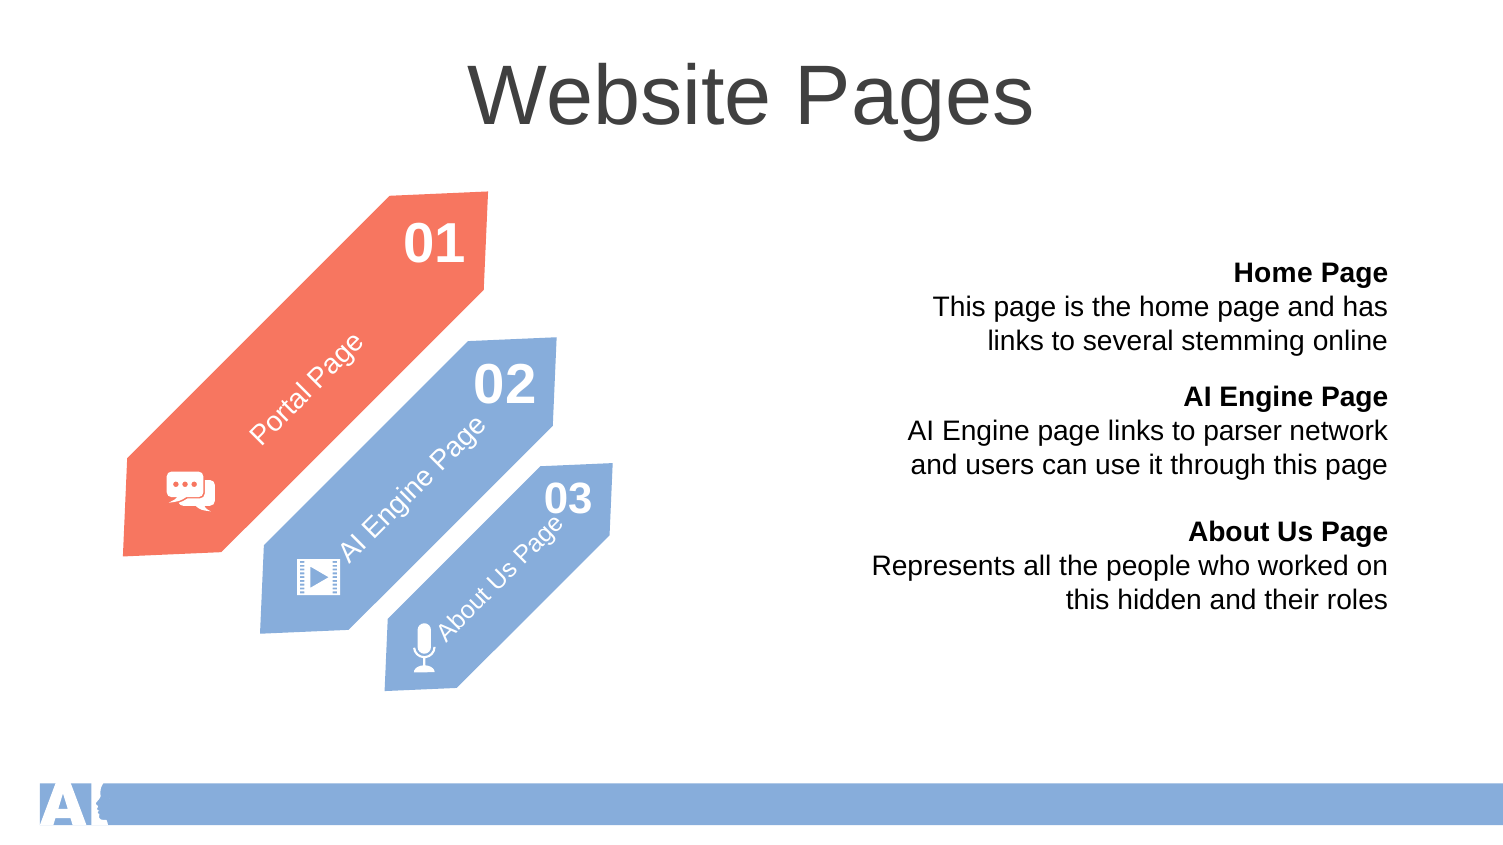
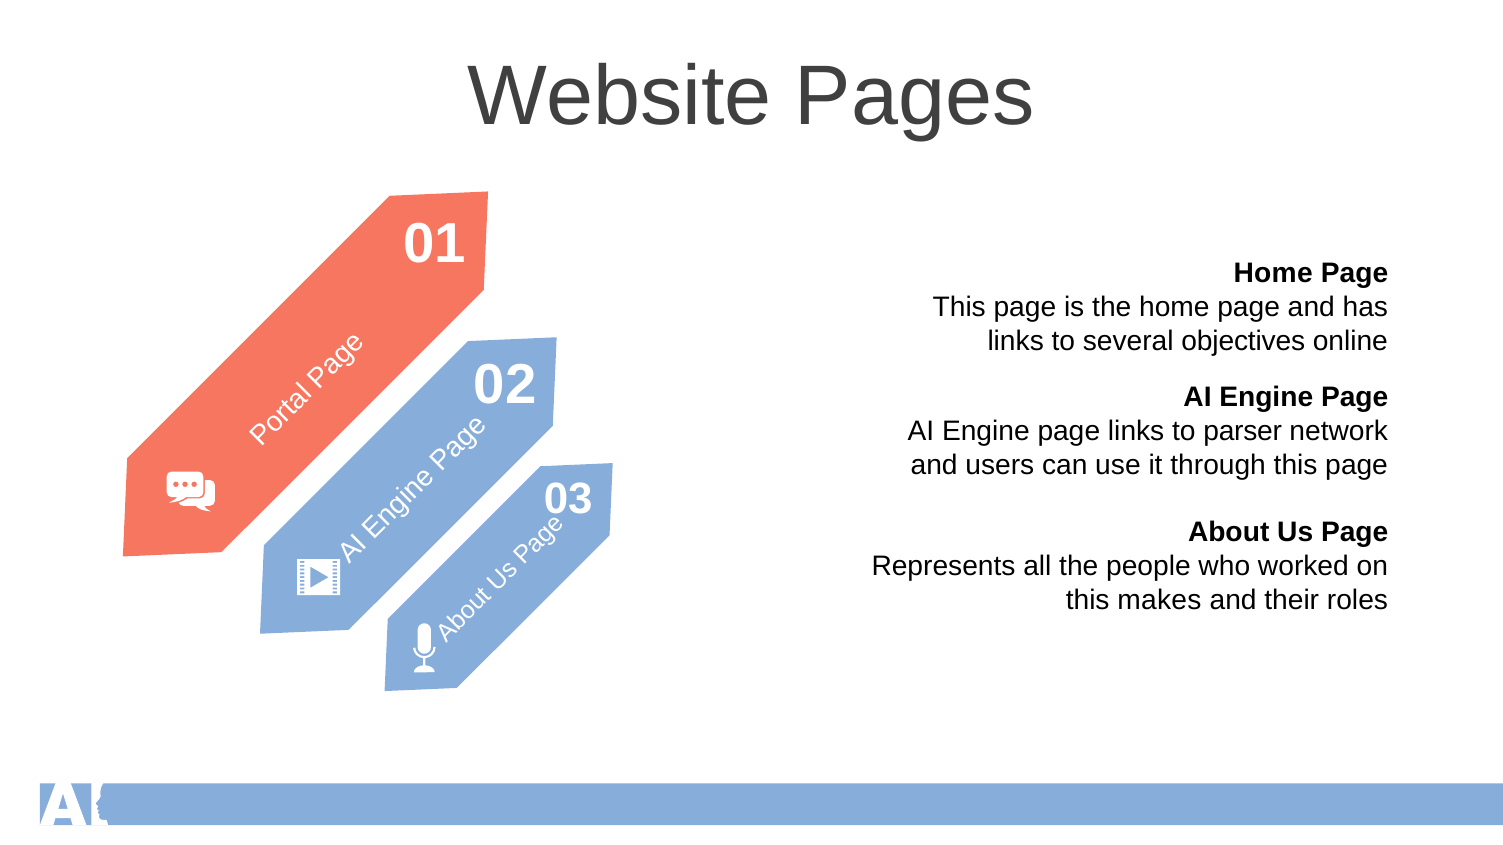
stemming: stemming -> objectives (1243, 341)
hidden: hidden -> makes (1159, 601)
